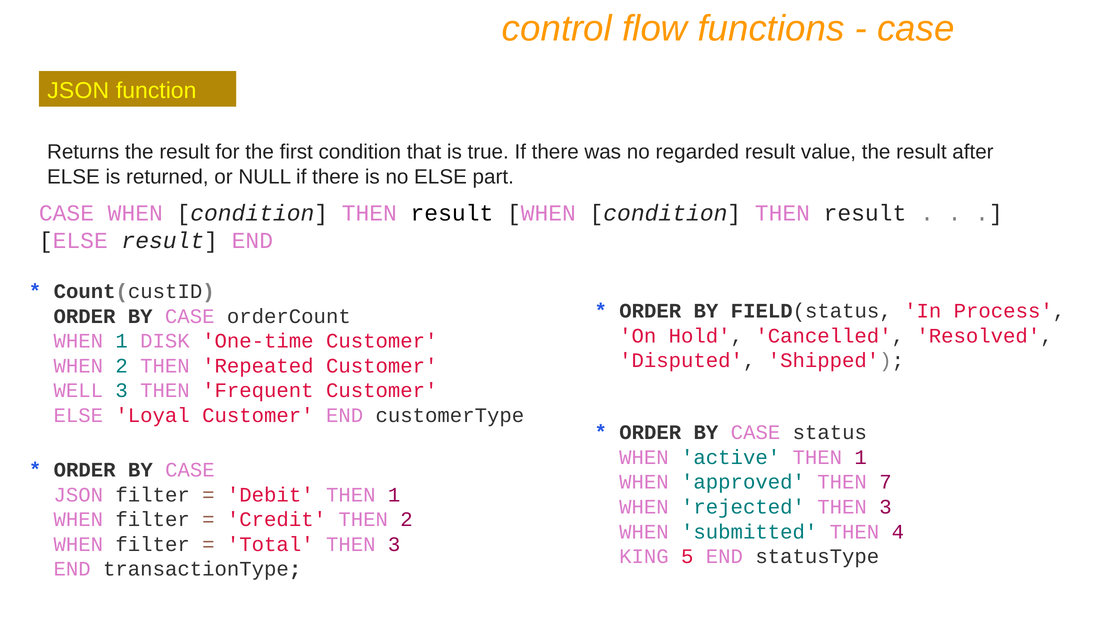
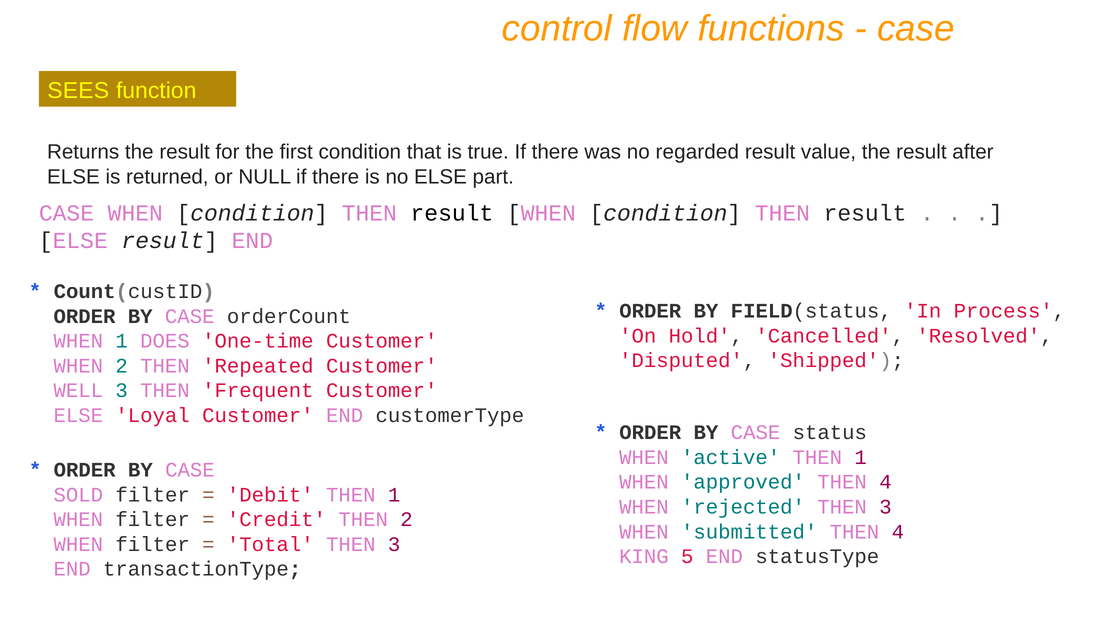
JSON: JSON -> SEES (78, 91)
DISK: DISK -> DOES (165, 341)
approved THEN 7: 7 -> 4 (885, 482)
JSON: JSON -> SOLD (78, 495)
